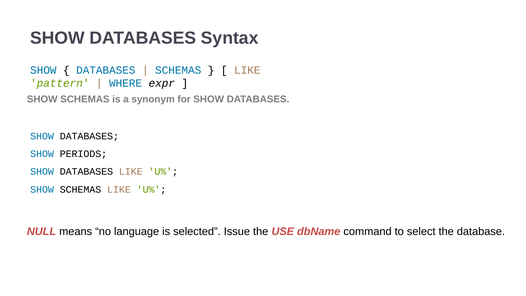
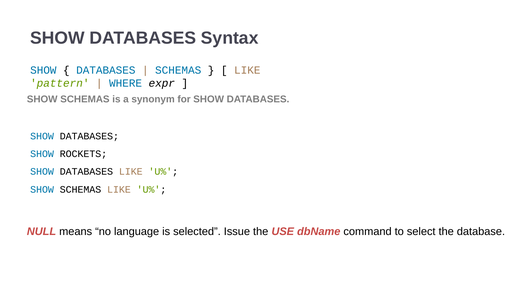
PERIODS: PERIODS -> ROCKETS (83, 154)
